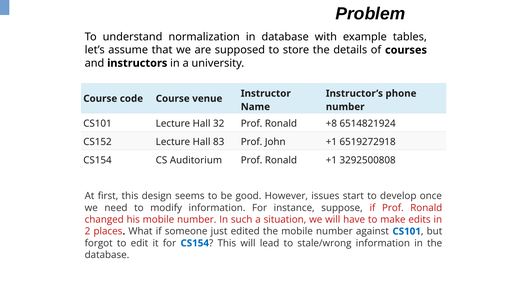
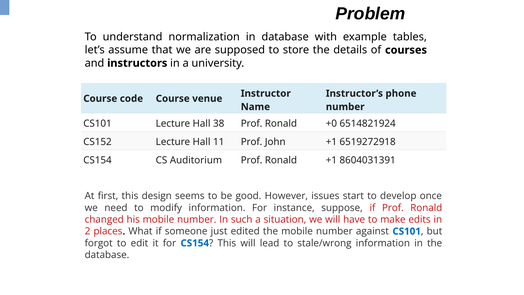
32: 32 -> 38 (219, 124)
+8: +8 -> +0 (331, 124)
83: 83 -> 11 (219, 142)
3292500808: 3292500808 -> 8604031391 (368, 160)
